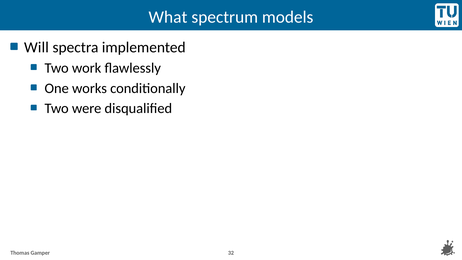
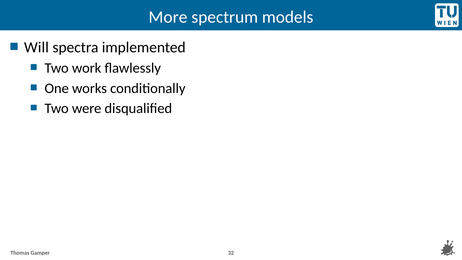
What: What -> More (168, 17)
